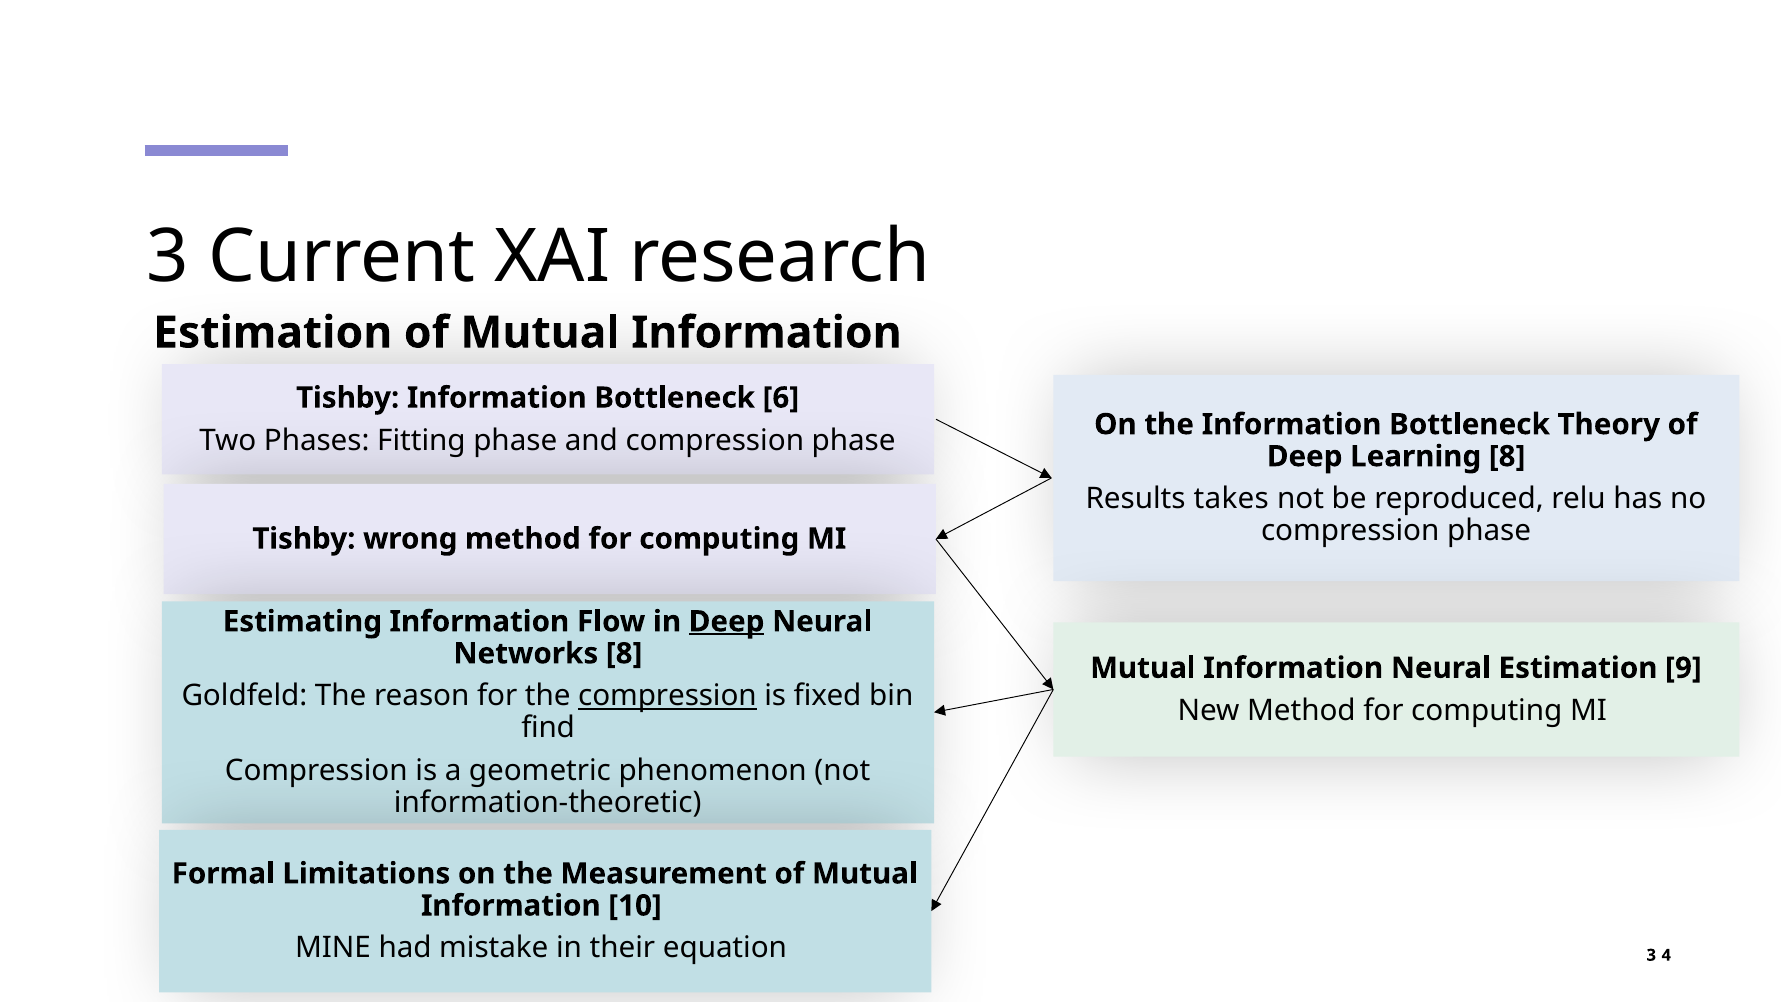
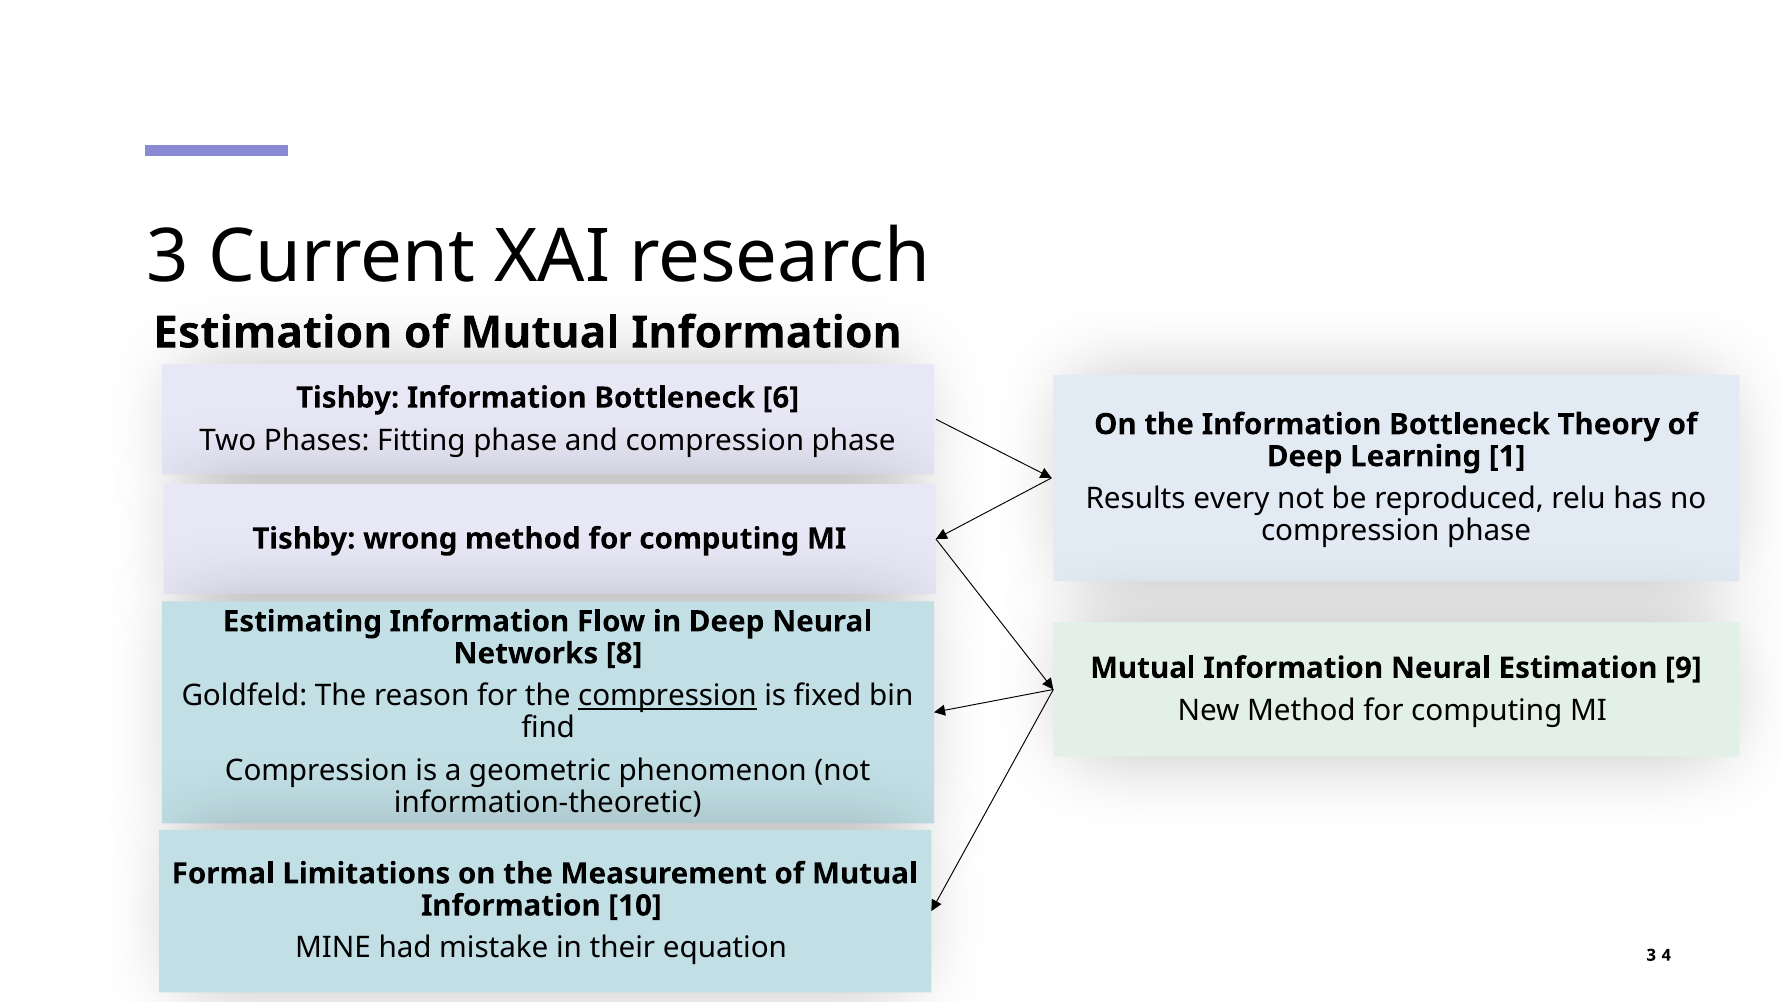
Learning 8: 8 -> 1 (1507, 456)
takes: takes -> every (1231, 499)
Deep underline: present -> none (727, 621)
